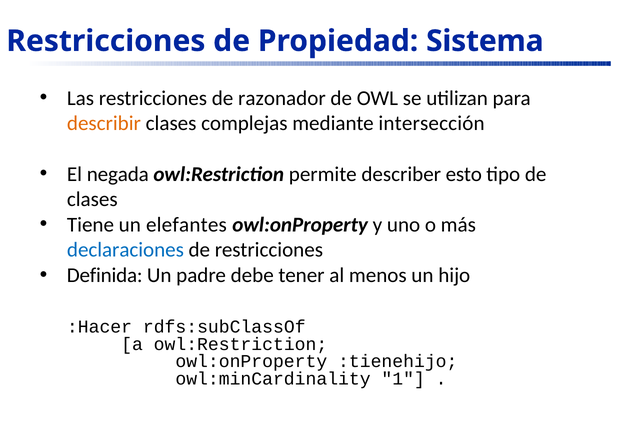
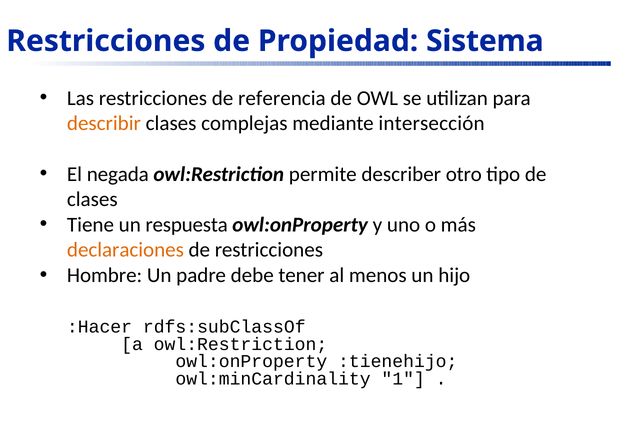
razonador: razonador -> referencia (282, 98)
esto: esto -> otro (464, 174)
elefantes: elefantes -> respuesta (187, 225)
declaraciones colour: blue -> orange (125, 250)
Definida: Definida -> Hombre (105, 275)
